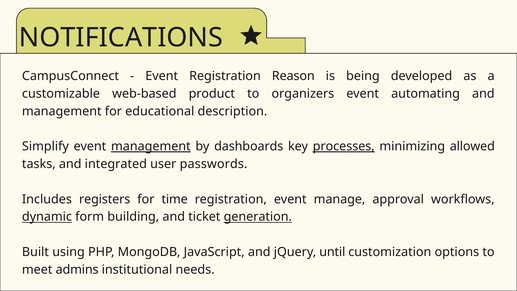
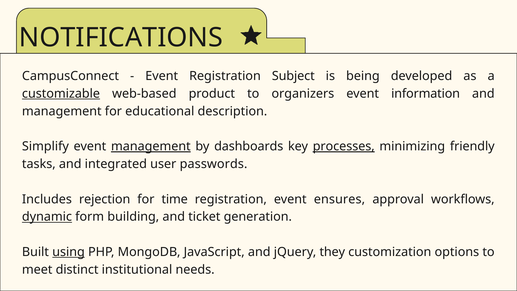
Reason: Reason -> Subject (293, 76)
customizable underline: none -> present (61, 94)
automating: automating -> information (426, 94)
allowed: allowed -> friendly (472, 146)
registers: registers -> rejection (105, 199)
manage: manage -> ensures (339, 199)
generation underline: present -> none (258, 217)
using underline: none -> present (69, 252)
until: until -> they (332, 252)
admins: admins -> distinct (77, 269)
